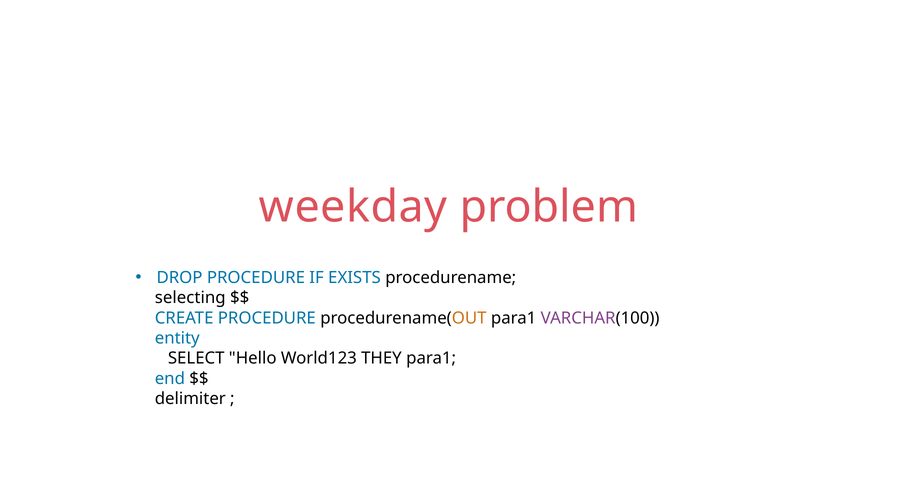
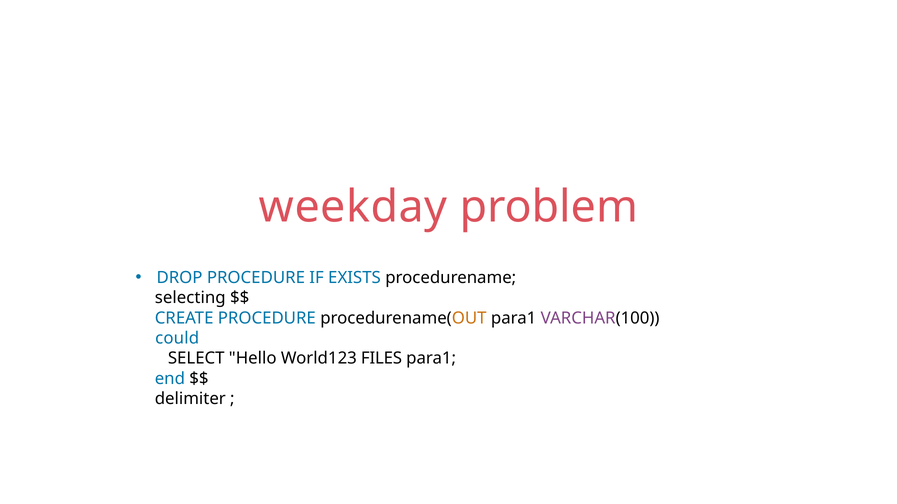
entity: entity -> could (177, 339)
THEY: THEY -> FILES (382, 359)
